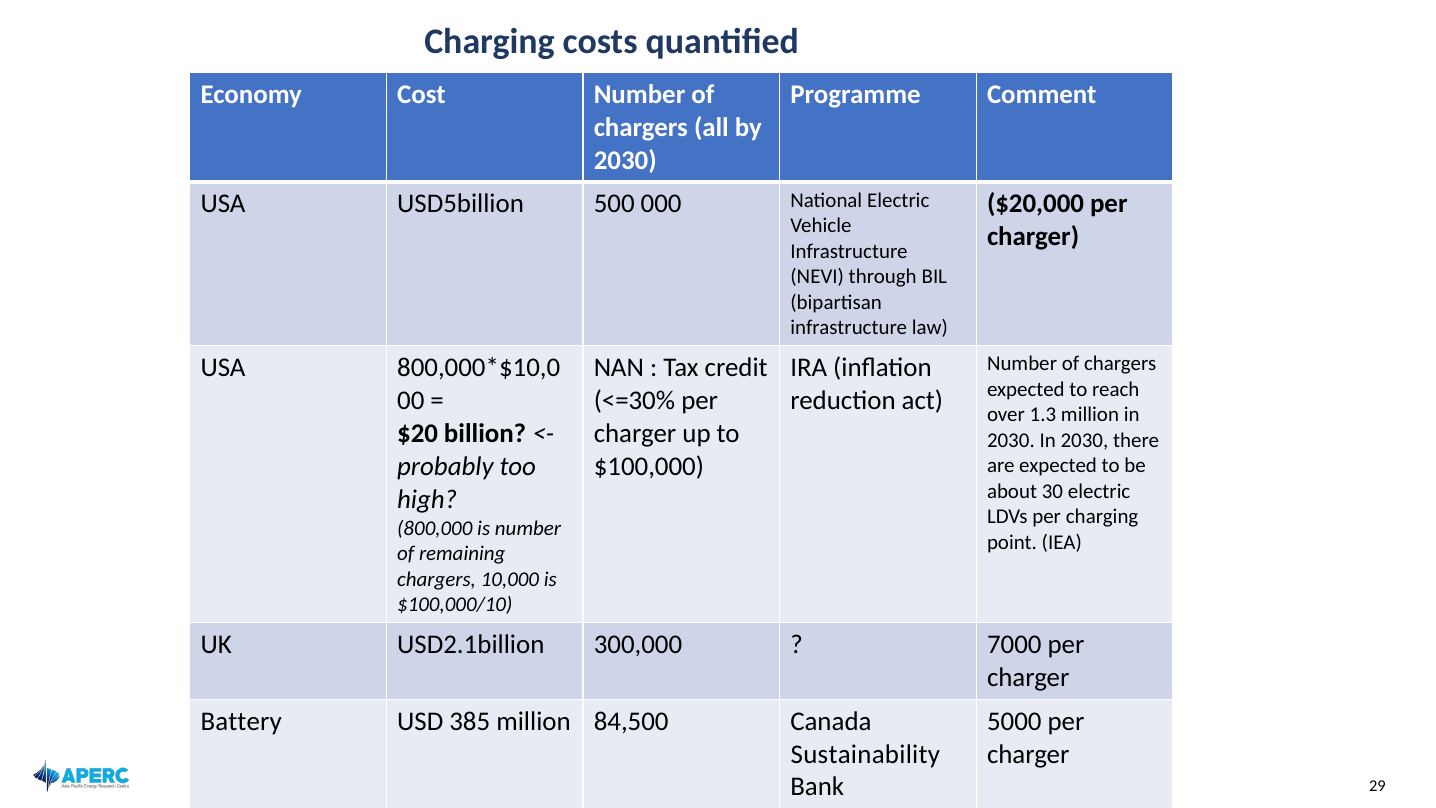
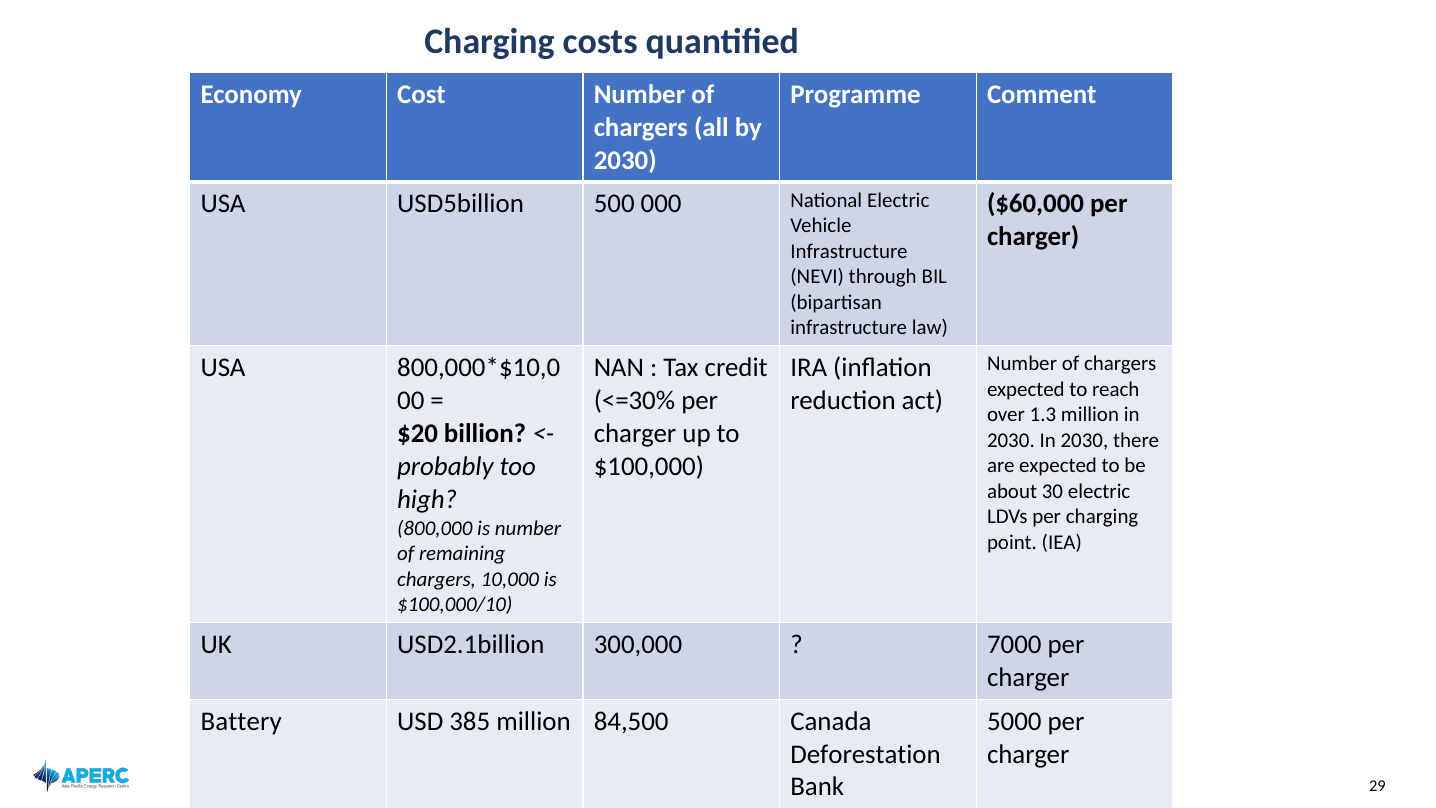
$20,000: $20,000 -> $60,000 (1036, 204)
Sustainability: Sustainability -> Deforestation (866, 754)
